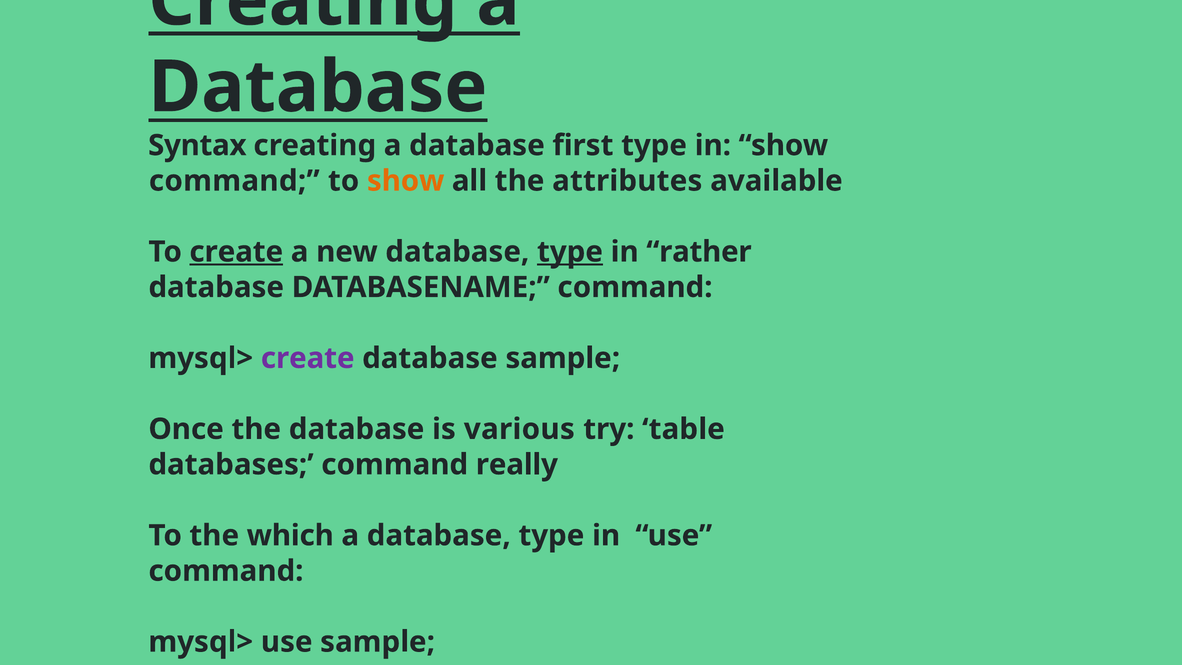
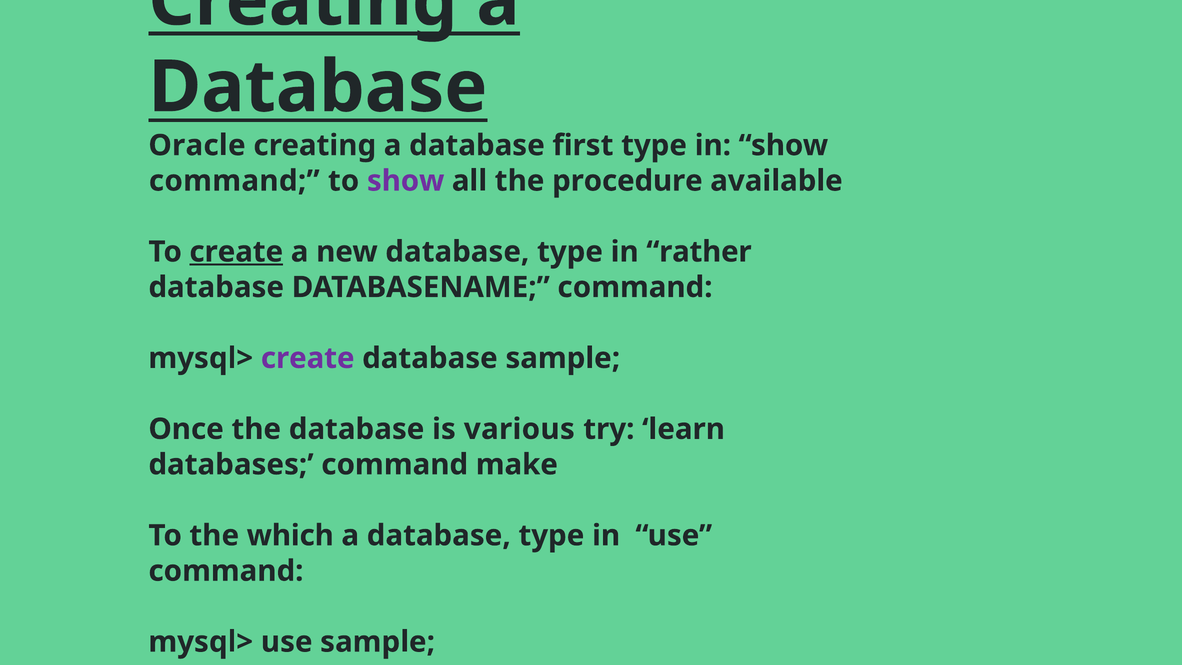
Syntax: Syntax -> Oracle (197, 145)
show colour: orange -> purple (406, 181)
attributes: attributes -> procedure (627, 181)
type underline: present -> none (570, 252)
table: table -> learn (684, 429)
really: really -> make (517, 465)
